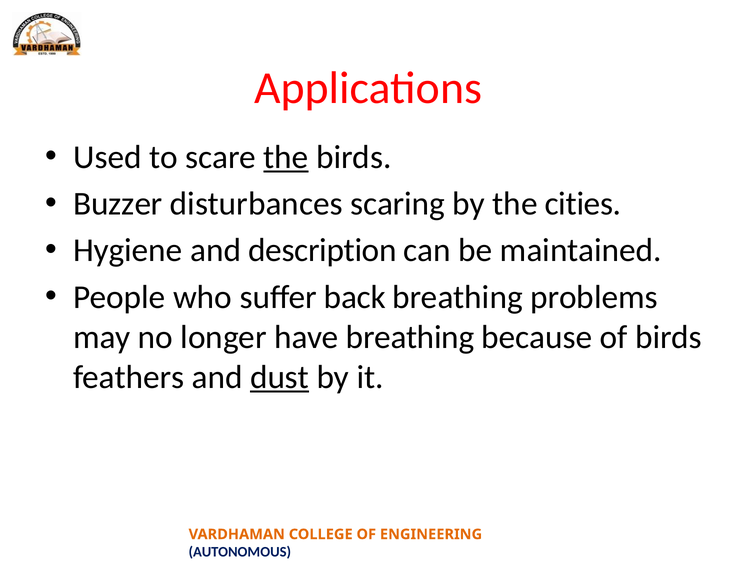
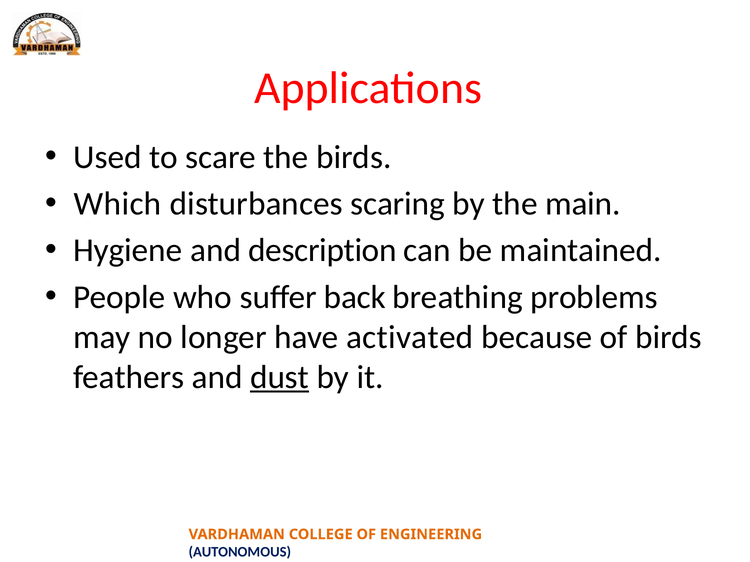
the underline: present -> none (286, 157)
Buzzer: Buzzer -> Which (118, 204)
cities: cities -> main (583, 204)
have breathing: breathing -> activated (410, 337)
